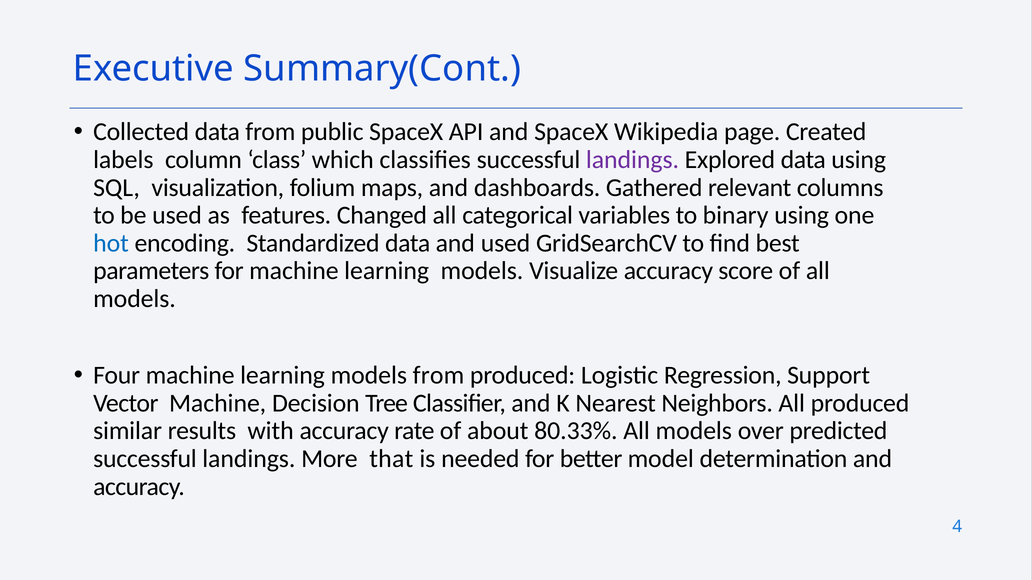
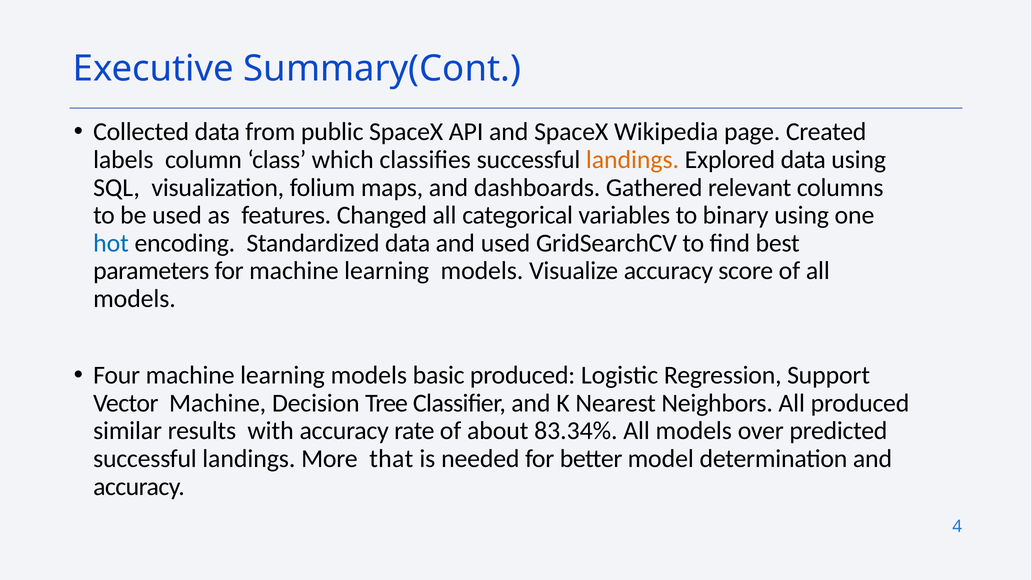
landings colour: purple -> orange (632, 160)
models from: from -> basic (439, 376)
80.33%: 80.33% -> 83.34% (576, 431)
